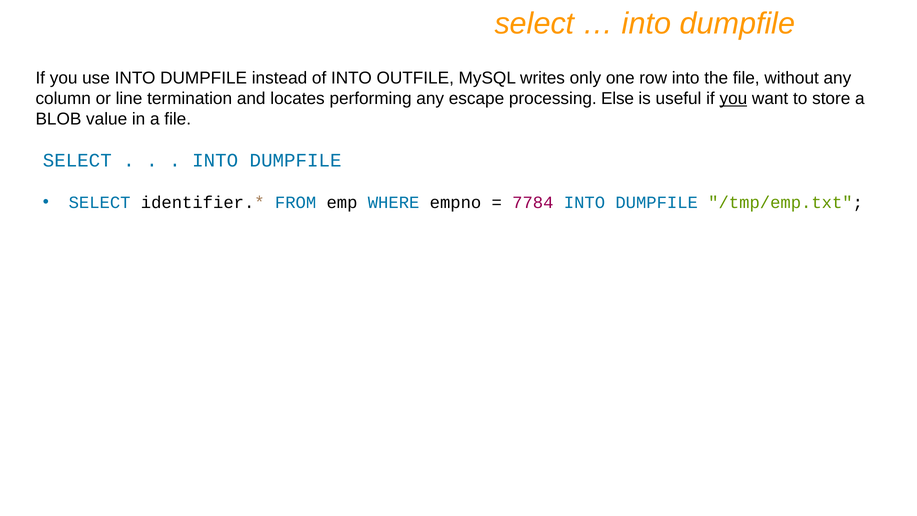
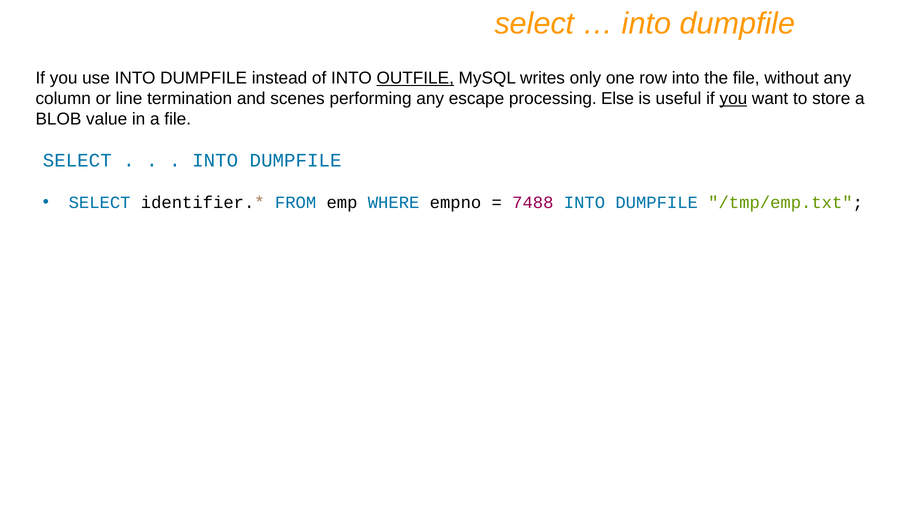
OUTFILE underline: none -> present (415, 78)
locates: locates -> scenes (298, 99)
7784: 7784 -> 7488 (533, 202)
